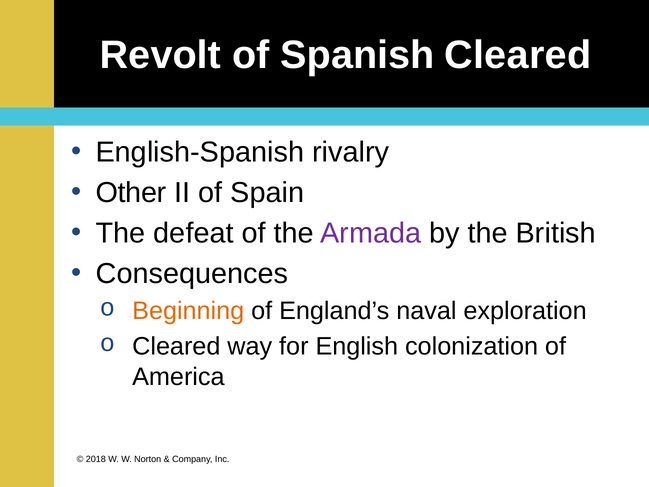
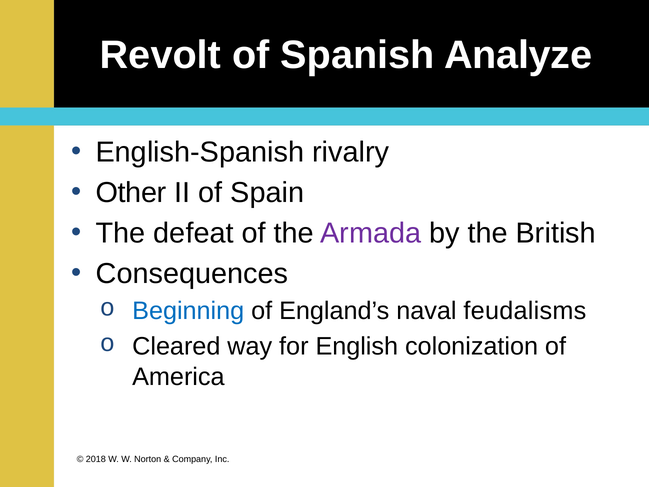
Spanish Cleared: Cleared -> Analyze (518, 55)
Beginning colour: orange -> blue (188, 311)
exploration: exploration -> feudalisms (525, 311)
